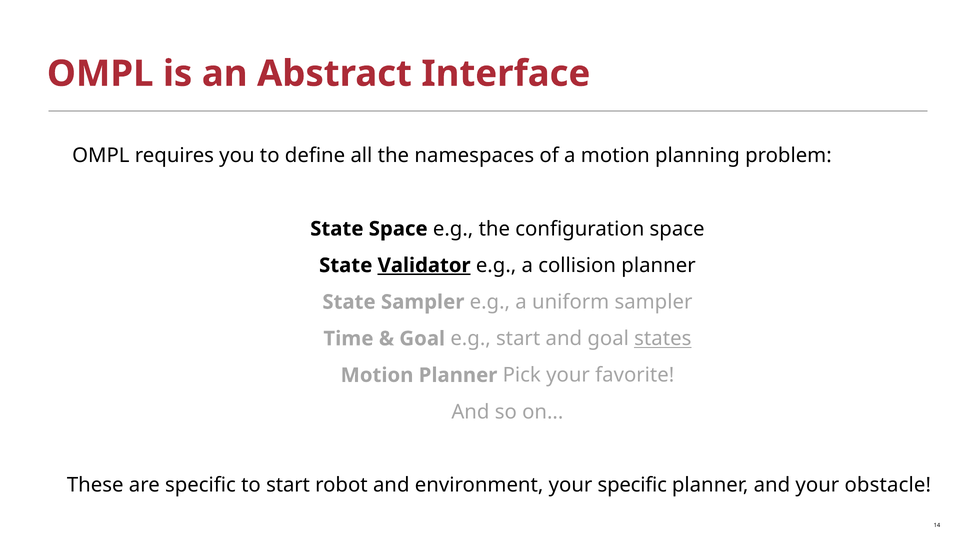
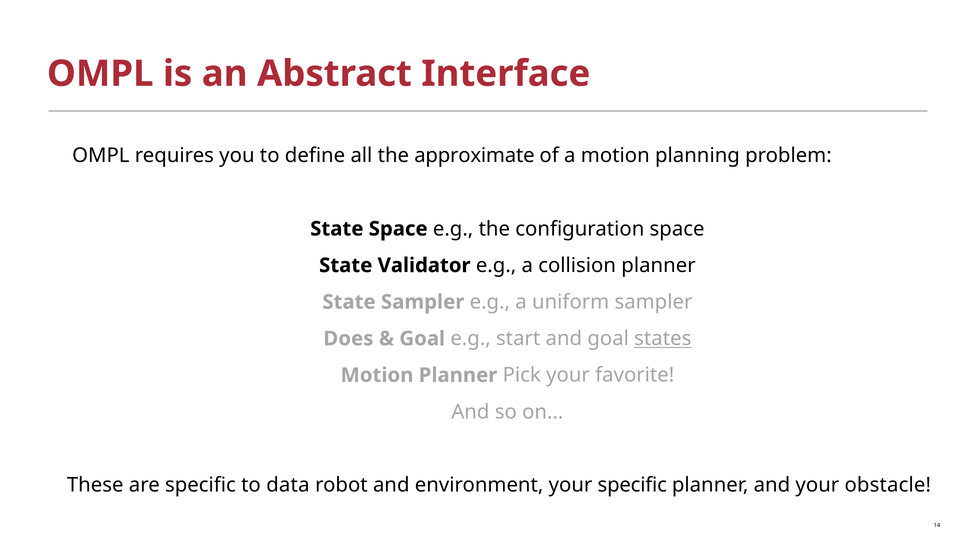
namespaces: namespaces -> approximate (474, 156)
Validator underline: present -> none (424, 265)
Time: Time -> Does (348, 339)
to start: start -> data (288, 485)
